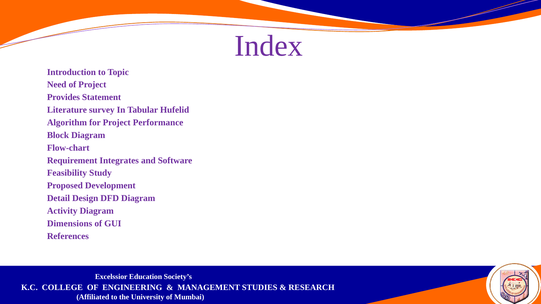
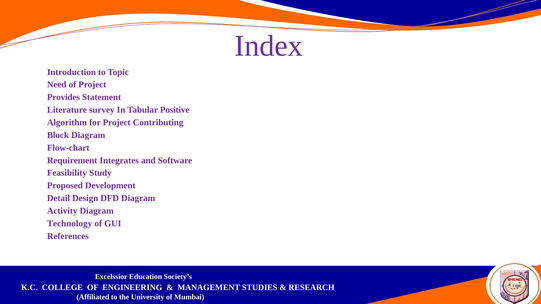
Hufelid: Hufelid -> Positive (175, 110)
Performance: Performance -> Contributing (158, 123)
Dimensions: Dimensions -> Technology (70, 224)
